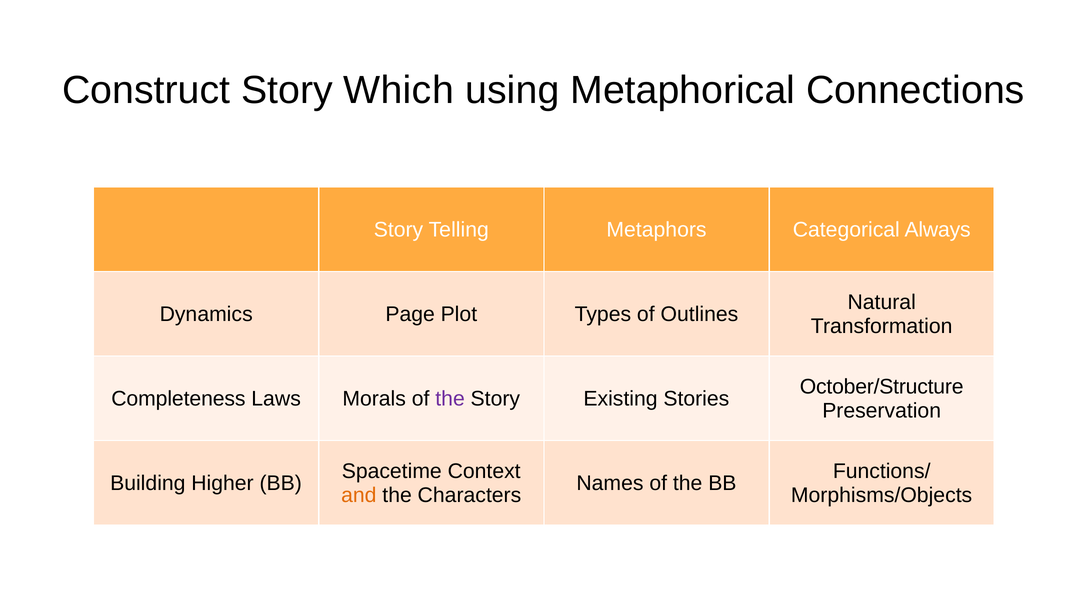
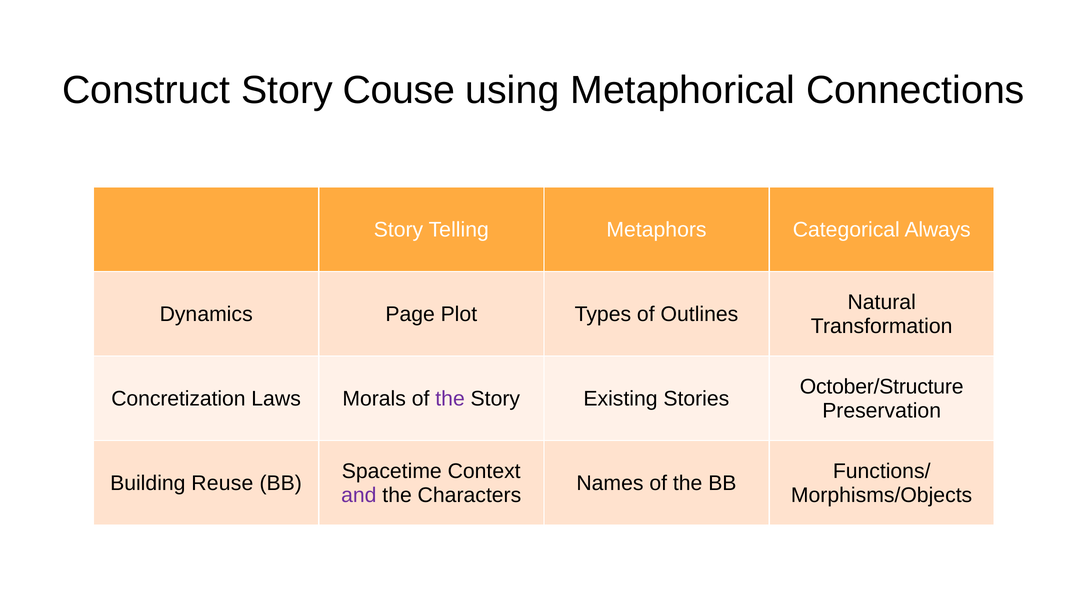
Which: Which -> Couse (399, 90)
Completeness: Completeness -> Concretization (178, 399)
Higher: Higher -> Reuse (222, 483)
and colour: orange -> purple (359, 495)
